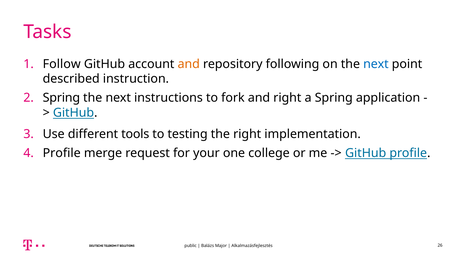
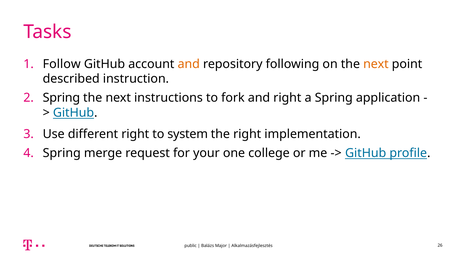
next colour: blue -> orange (376, 64)
different tools: tools -> right (135, 134)
testing: testing -> system (188, 134)
Profile: Profile -> Spring (62, 153)
